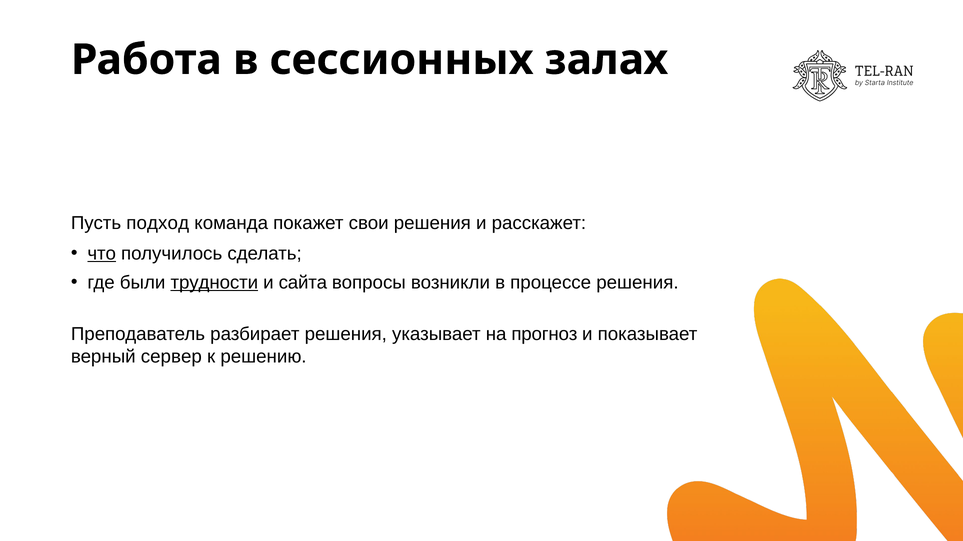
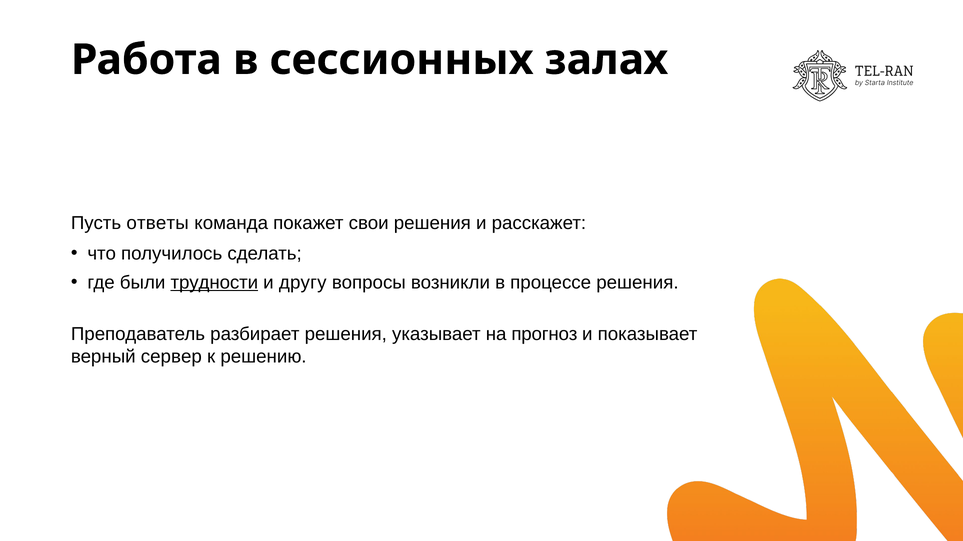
подход: подход -> ответы (158, 223)
что underline: present -> none (102, 254)
сайта: сайта -> другу (303, 283)
